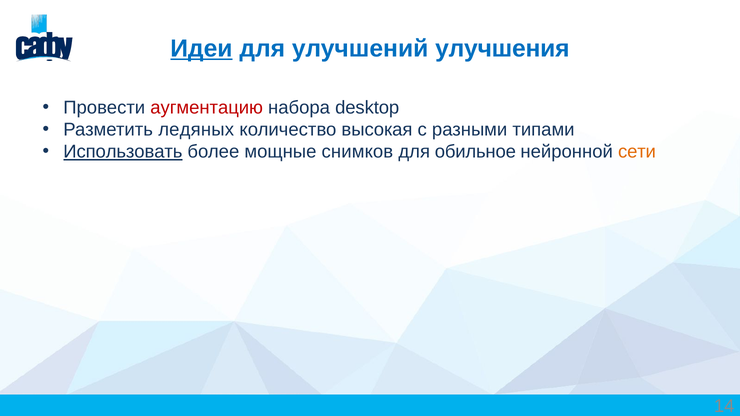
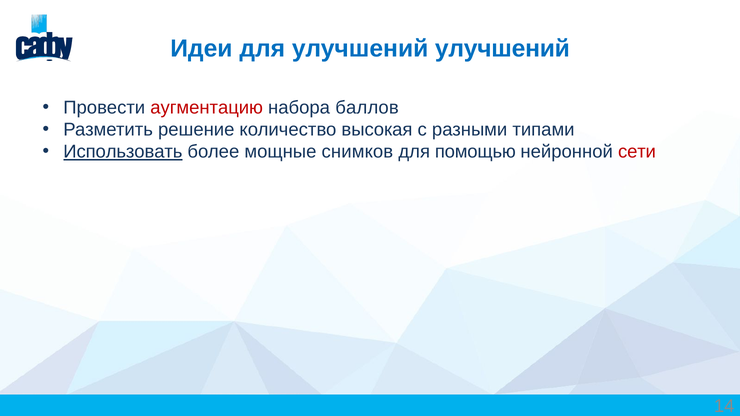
Идеи underline: present -> none (201, 49)
улучшений улучшения: улучшения -> улучшений (502, 49)
desktop: desktop -> баллов (367, 107)
ледяных: ледяных -> решение (196, 130)
обильное: обильное -> помощью (475, 152)
сети colour: orange -> red (637, 152)
